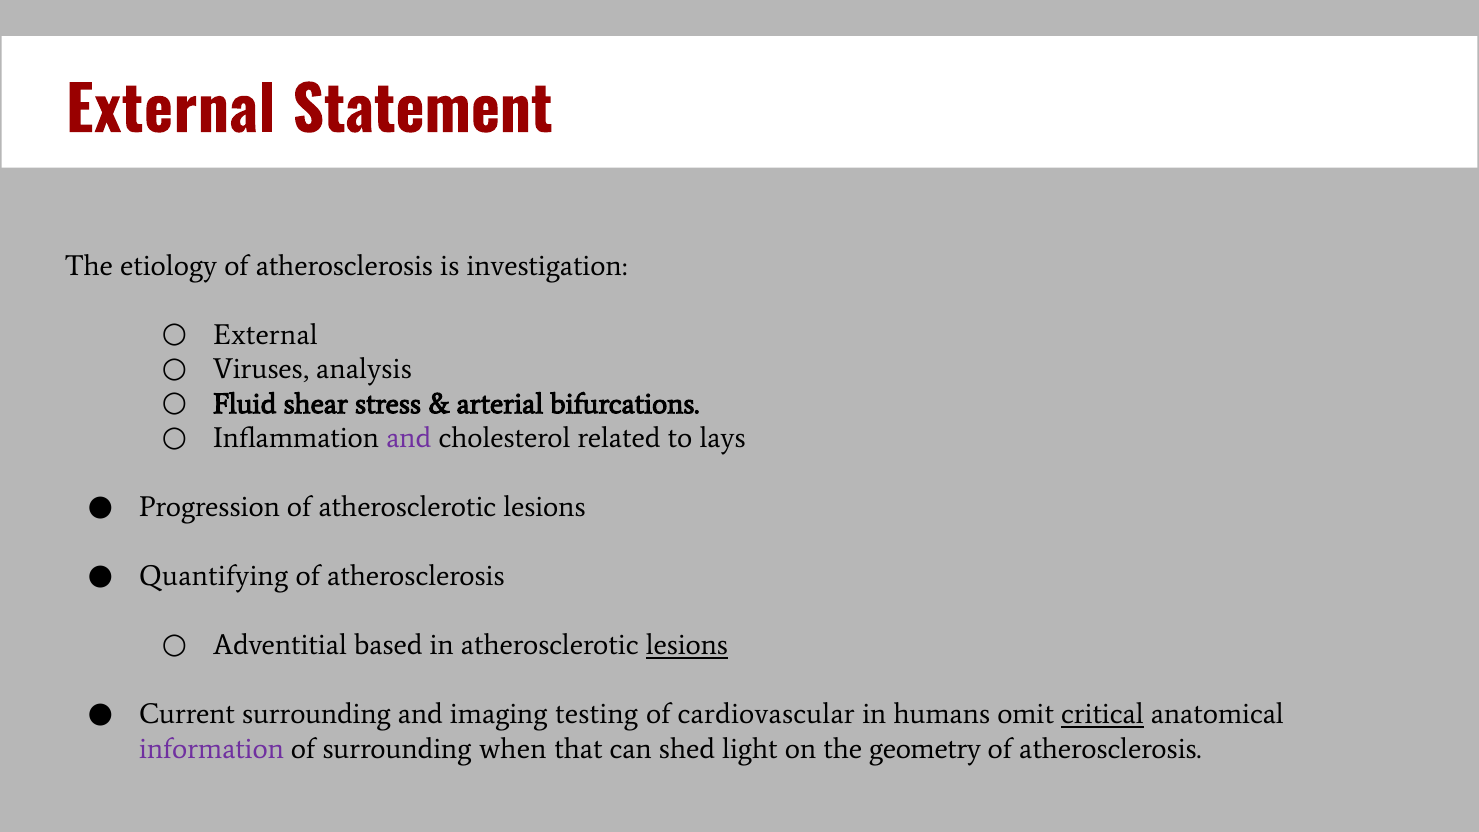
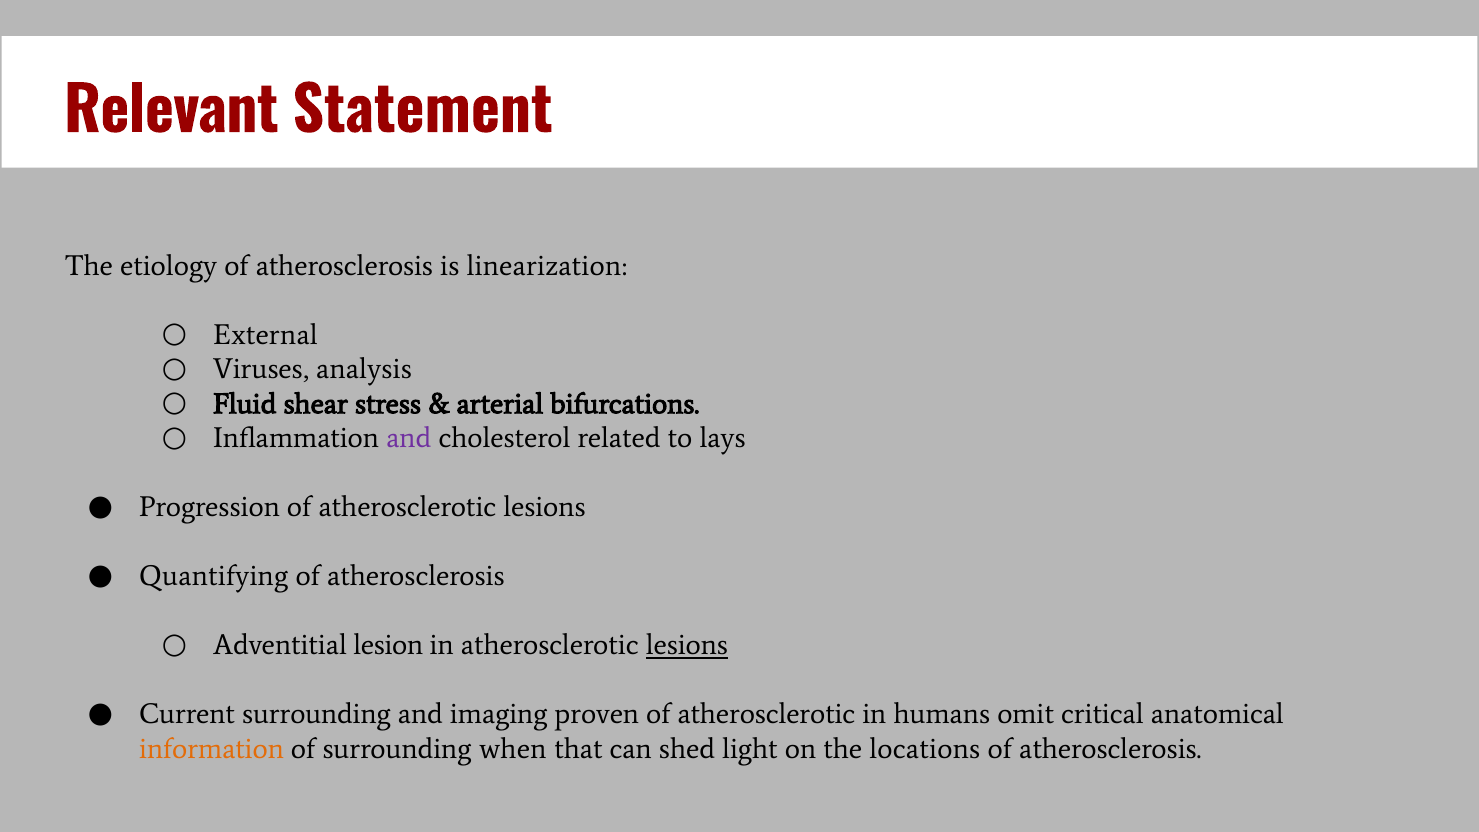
External: External -> Relevant (171, 112)
investigation: investigation -> linearization (547, 266)
based: based -> lesion (388, 645)
testing: testing -> proven (597, 714)
cardiovascular: cardiovascular -> atherosclerotic (766, 714)
critical underline: present -> none (1102, 714)
information colour: purple -> orange (212, 749)
geometry: geometry -> locations (925, 749)
